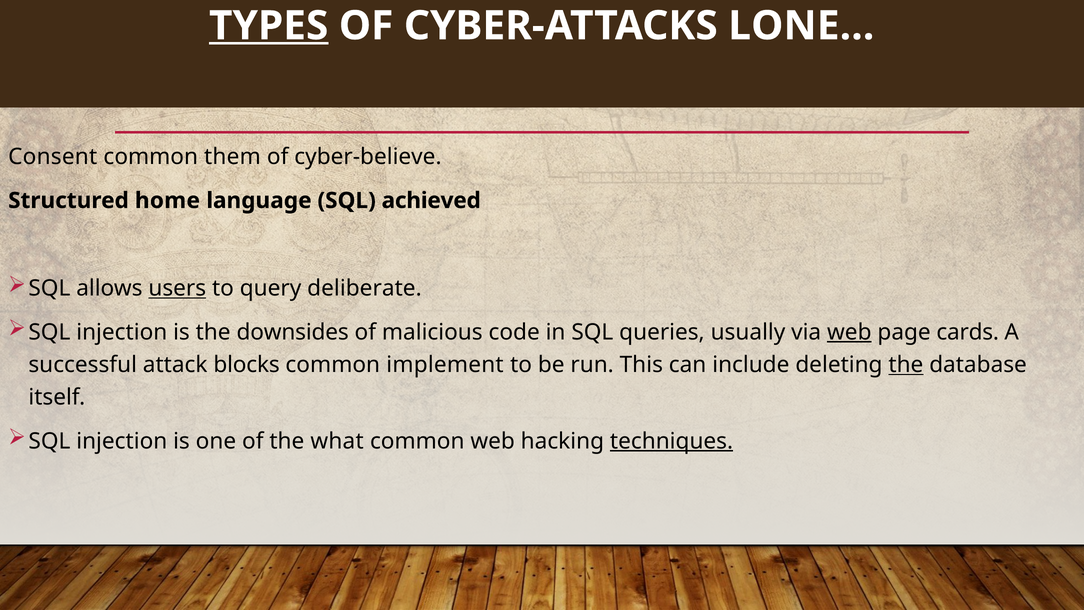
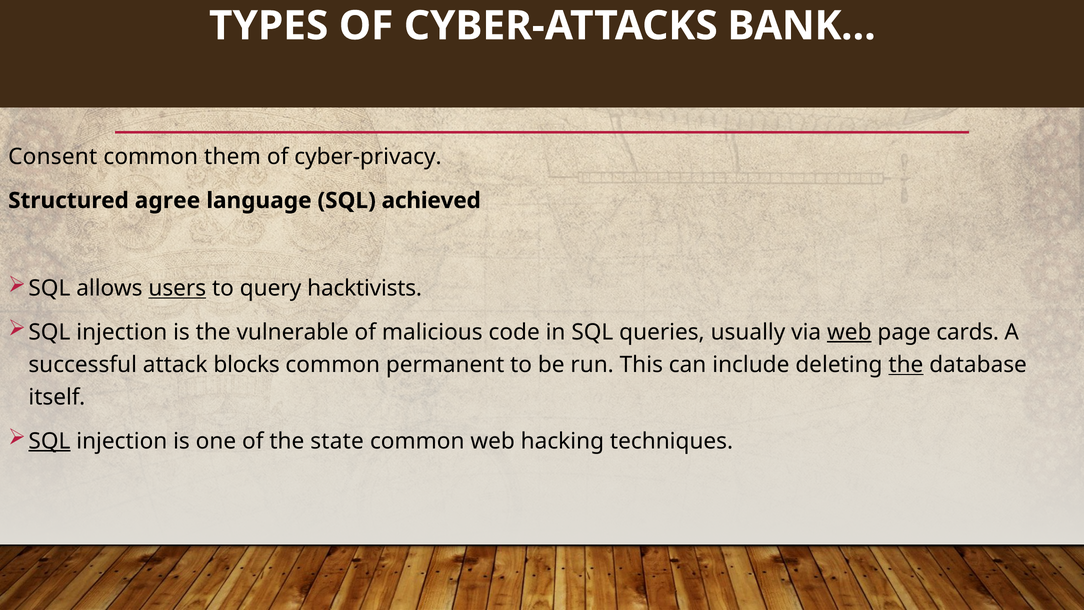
TYPES underline: present -> none (269, 26)
LONE…: LONE… -> BANK… (802, 26)
cyber-believe: cyber-believe -> cyber-privacy (368, 157)
home: home -> agree (167, 201)
deliberate: deliberate -> hacktivists (365, 288)
downsides: downsides -> vulnerable (293, 332)
implement: implement -> permanent (445, 365)
SQL underline: none -> present (49, 441)
what: what -> state (337, 441)
techniques underline: present -> none (672, 441)
